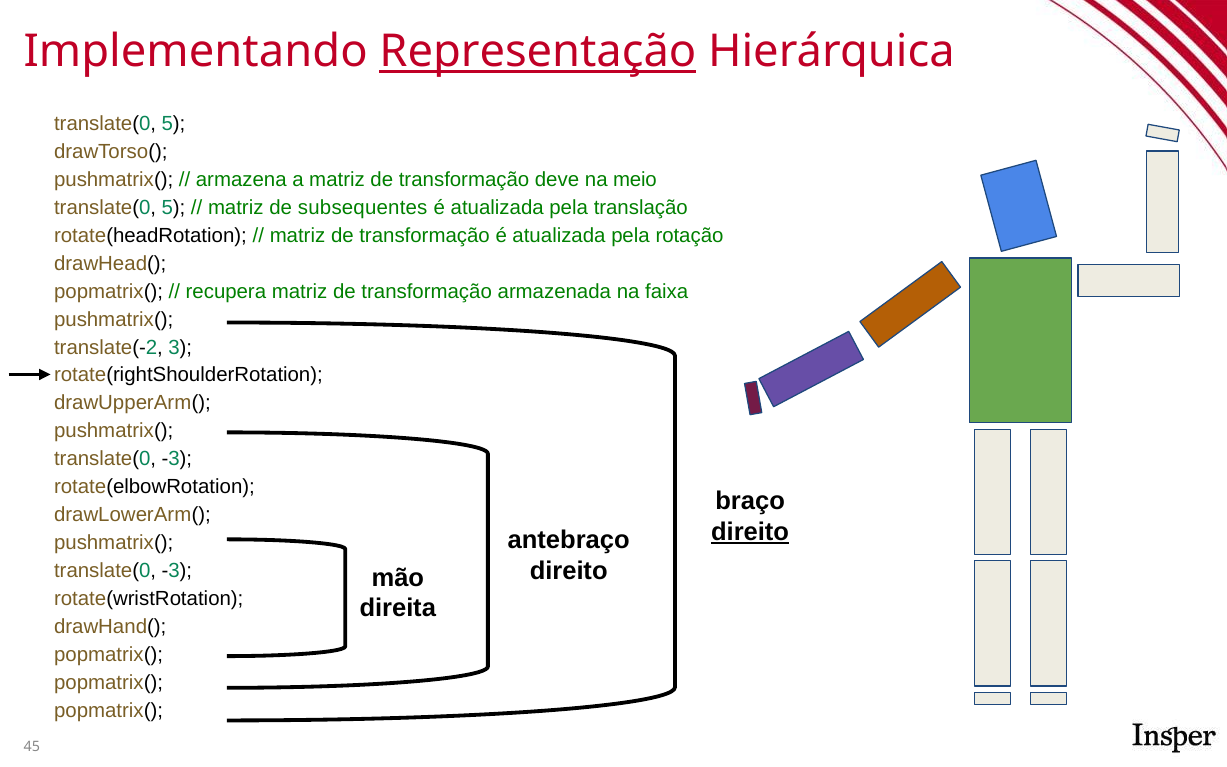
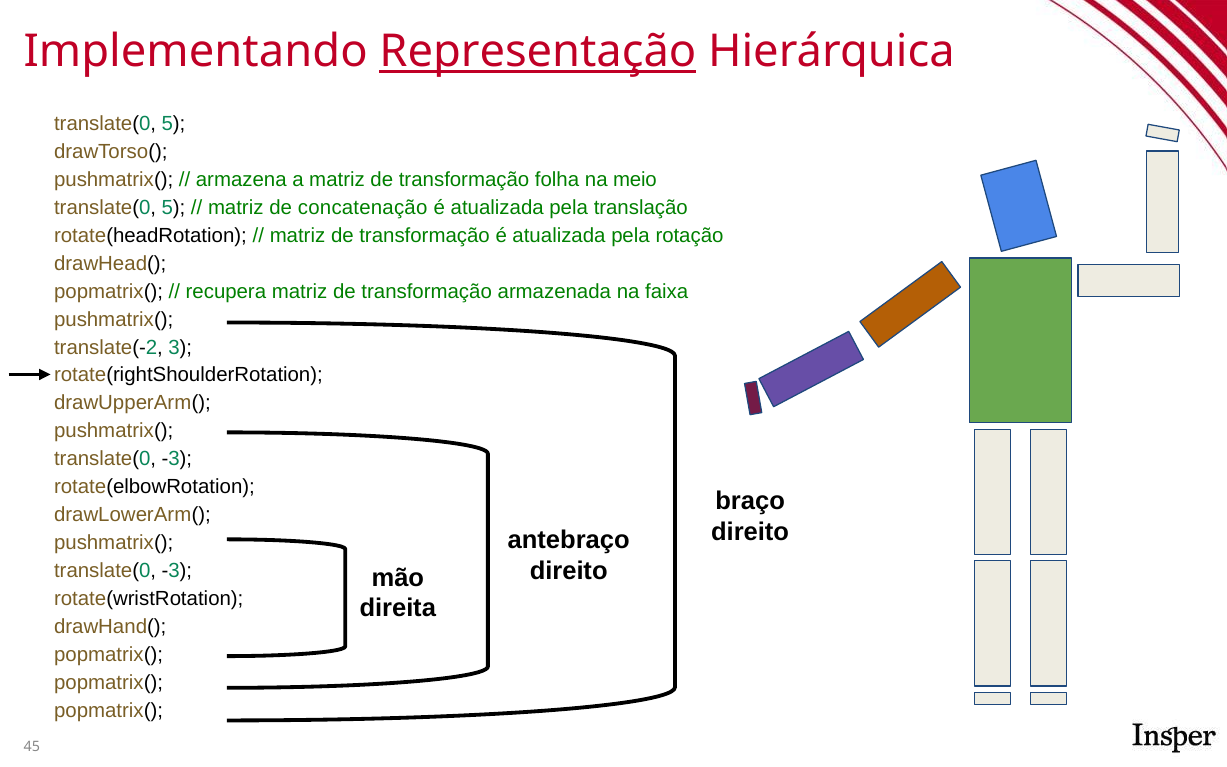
deve: deve -> folha (557, 179)
subsequentes: subsequentes -> concatenação (363, 207)
direito underline: present -> none (750, 532)
